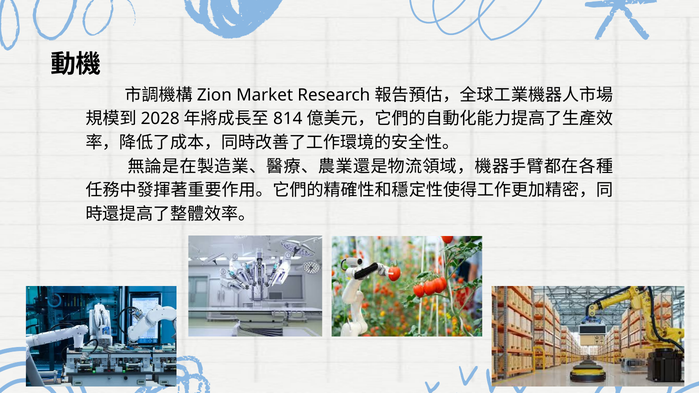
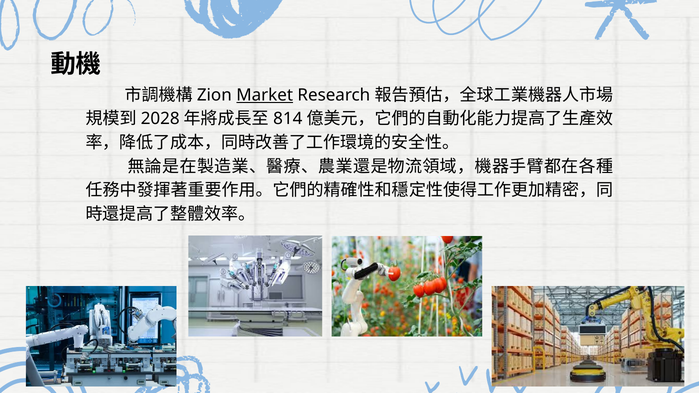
Market underline: none -> present (265, 95)
